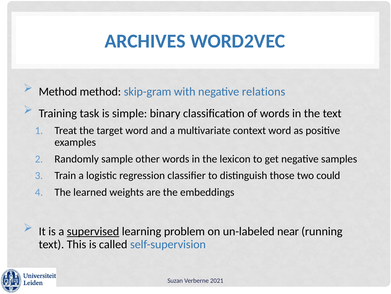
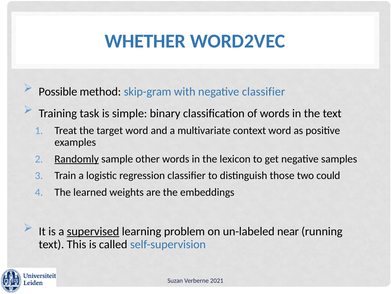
ARCHIVES: ARCHIVES -> WHETHER (145, 41)
Method: Method -> Possible (58, 91)
negative relations: relations -> classifier (264, 91)
Randomly underline: none -> present (77, 159)
